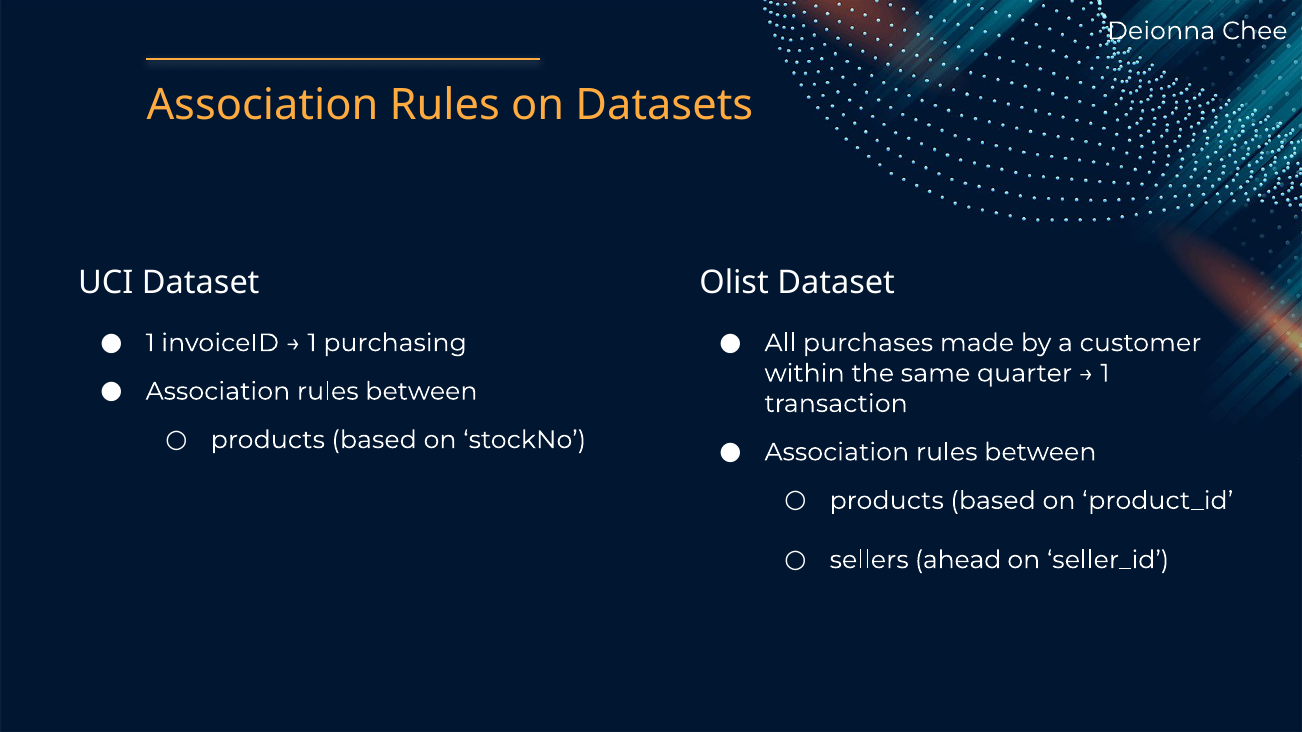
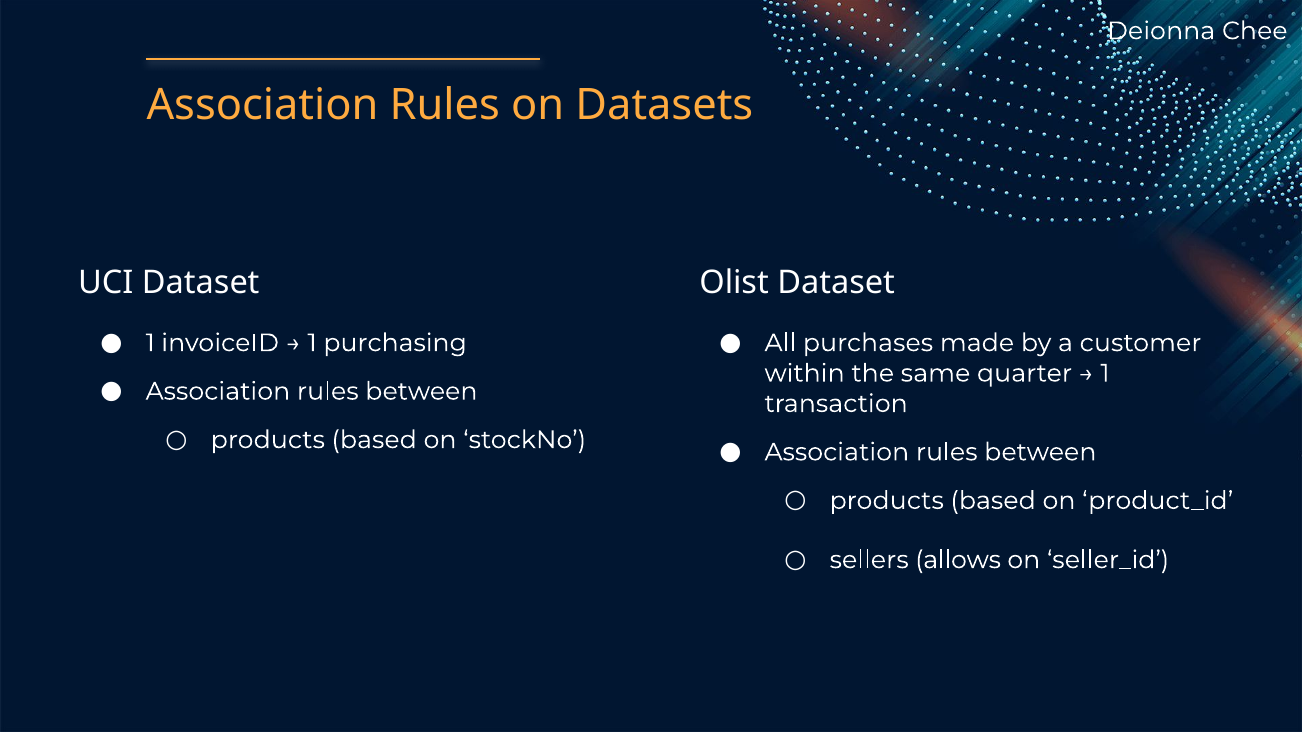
ahead: ahead -> allows (958, 560)
